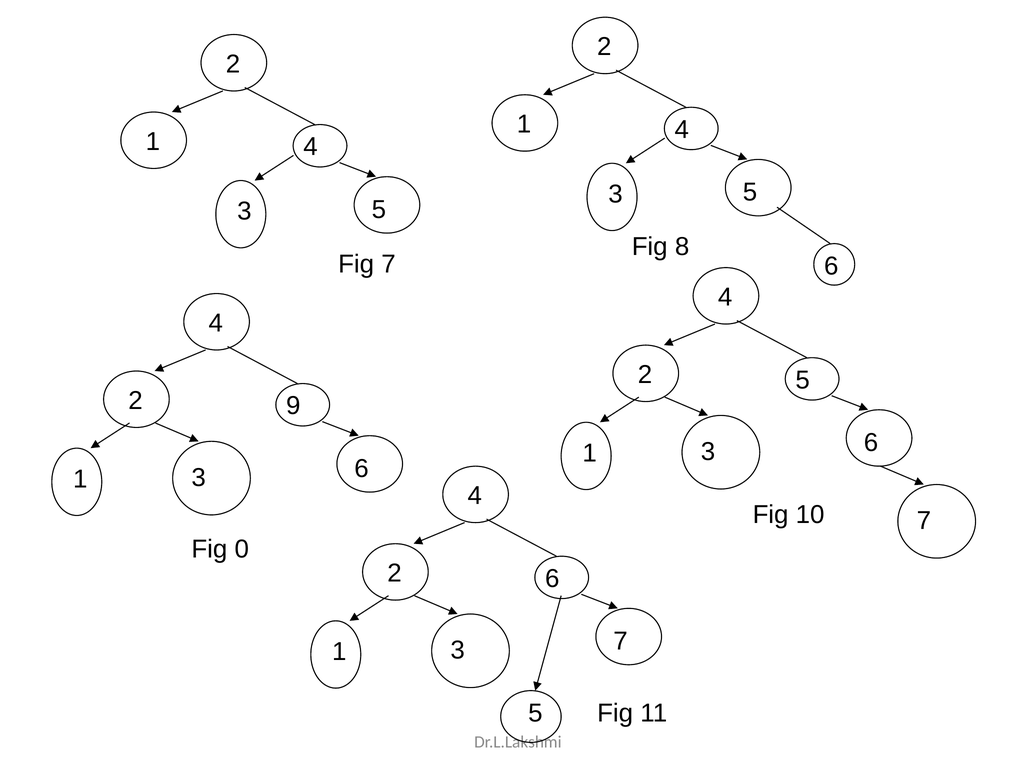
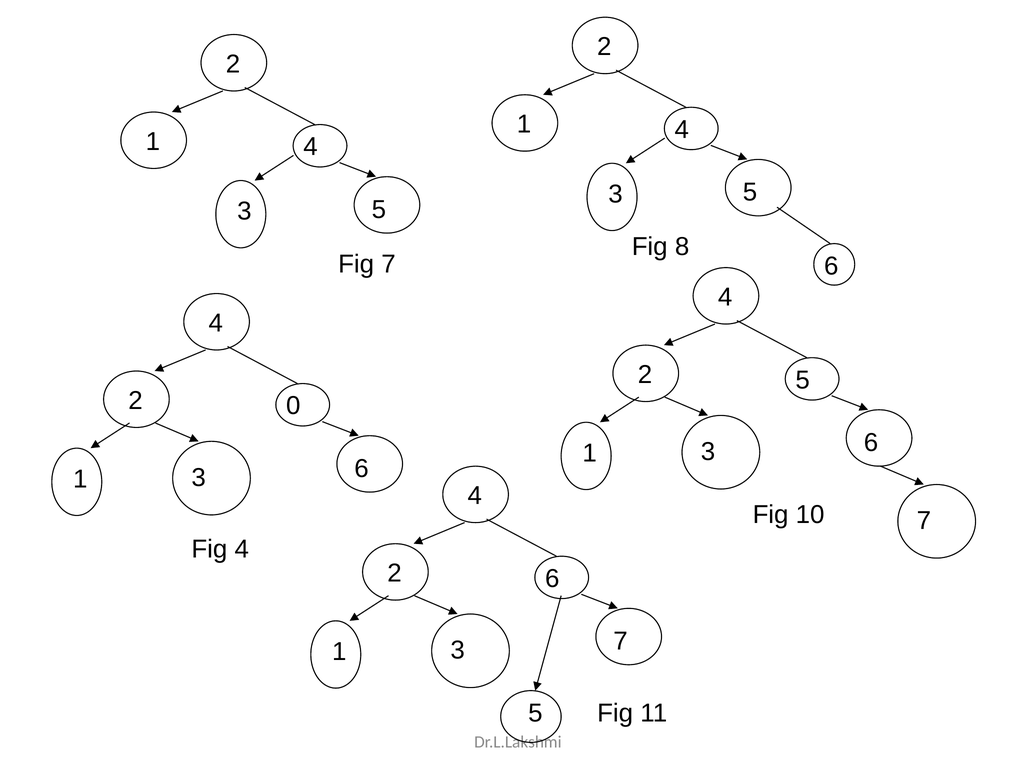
9: 9 -> 0 (293, 406)
Fig 0: 0 -> 4 (242, 549)
